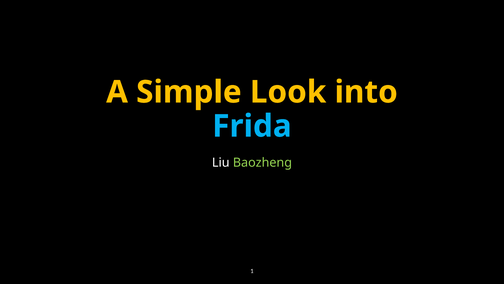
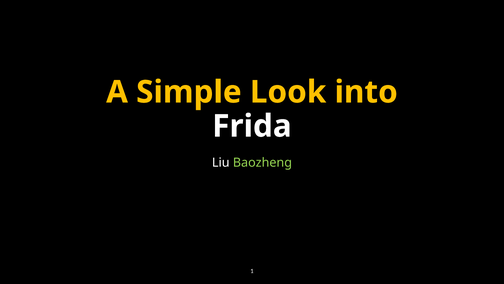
Frida colour: light blue -> white (252, 126)
